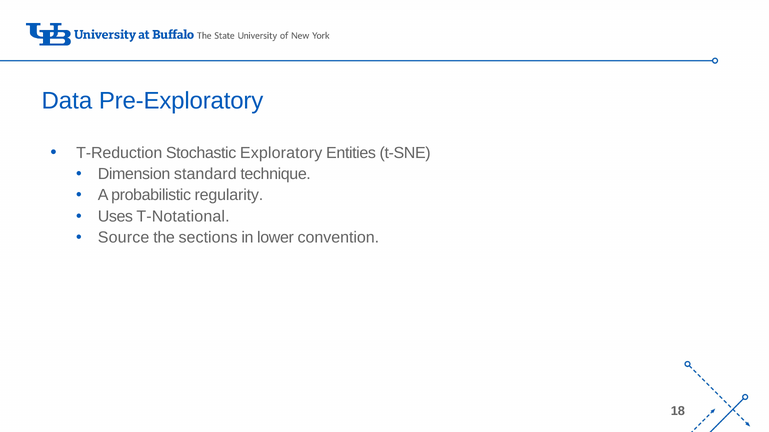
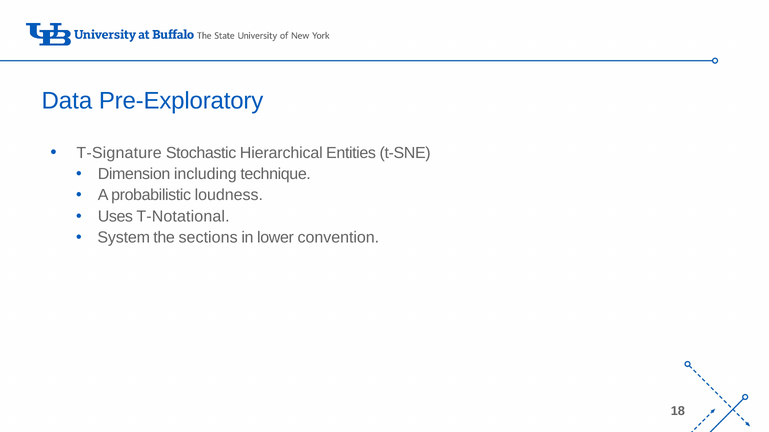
T-Reduction: T-Reduction -> T-Signature (119, 153)
Exploratory: Exploratory -> Hierarchical (281, 153)
standard: standard -> including (205, 174)
regularity: regularity -> loudness (229, 195)
Source: Source -> System (124, 238)
